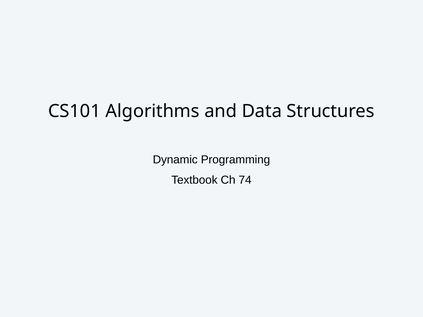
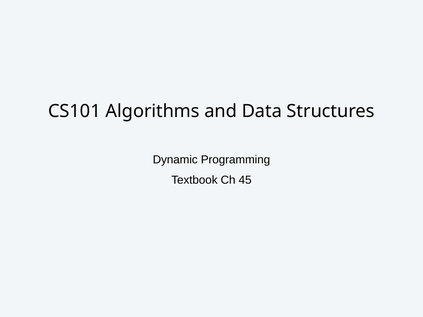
74: 74 -> 45 (245, 180)
